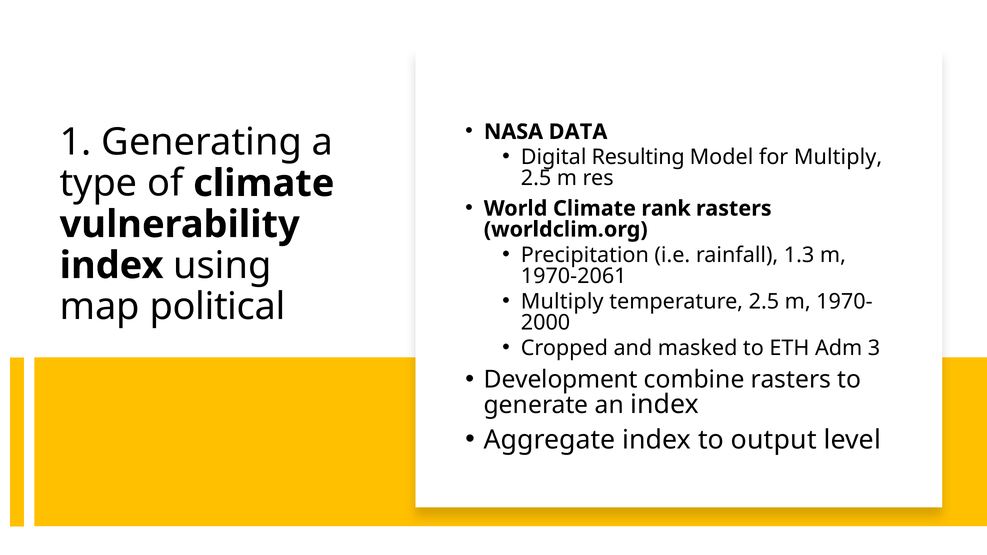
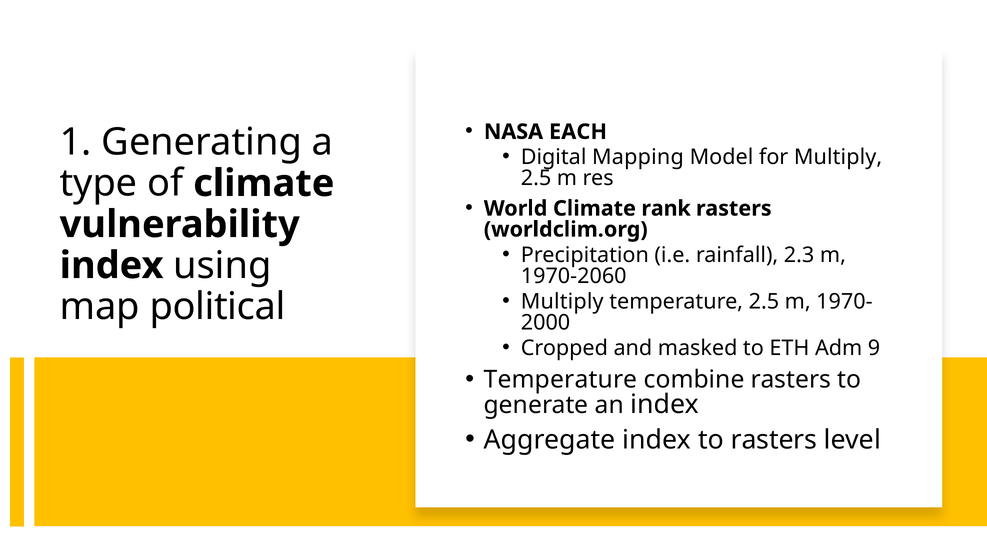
DATA: DATA -> EACH (578, 132)
Resulting: Resulting -> Mapping (638, 157)
1.3: 1.3 -> 2.3 (799, 255)
1970-2061: 1970-2061 -> 1970-2060 (574, 276)
3: 3 -> 9 (874, 348)
Development: Development -> Temperature (561, 380)
to output: output -> rasters (774, 440)
